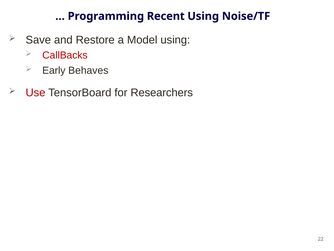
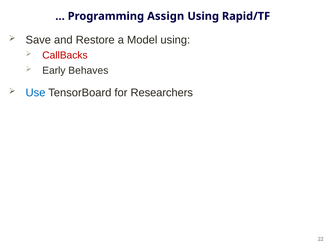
Recent: Recent -> Assign (166, 16)
Noise/TF: Noise/TF -> Rapid/TF (246, 16)
Use colour: red -> blue (35, 92)
